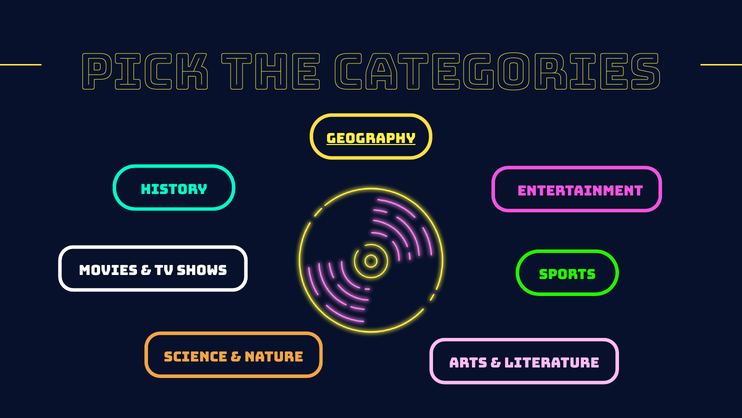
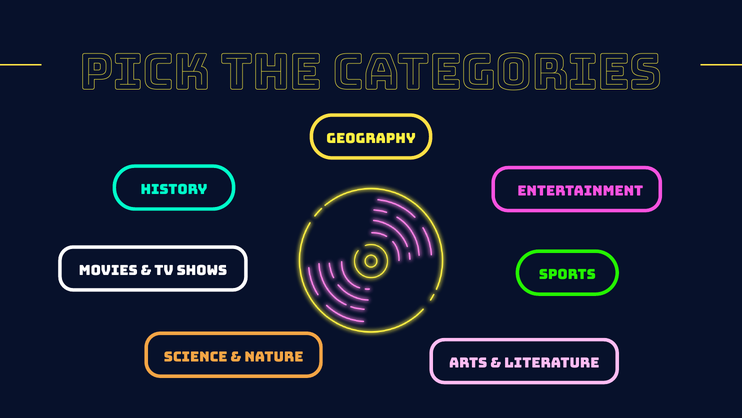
Geography underline: present -> none (371, 138)
